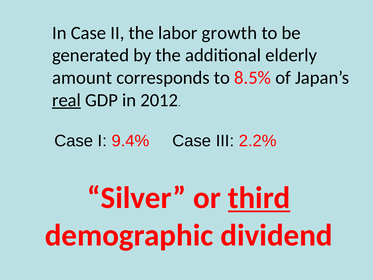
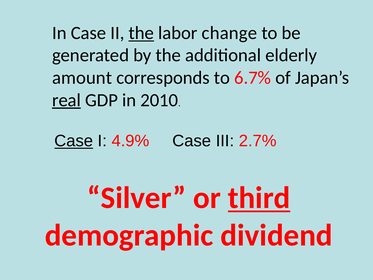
the underline: none -> present (141, 33)
growth: growth -> change (229, 33)
8.5%: 8.5% -> 6.7% (253, 78)
2012: 2012 -> 2010 (159, 100)
Case underline: none -> present (74, 141)
9.4%: 9.4% -> 4.9% (131, 141)
2.2%: 2.2% -> 2.7% (258, 141)
